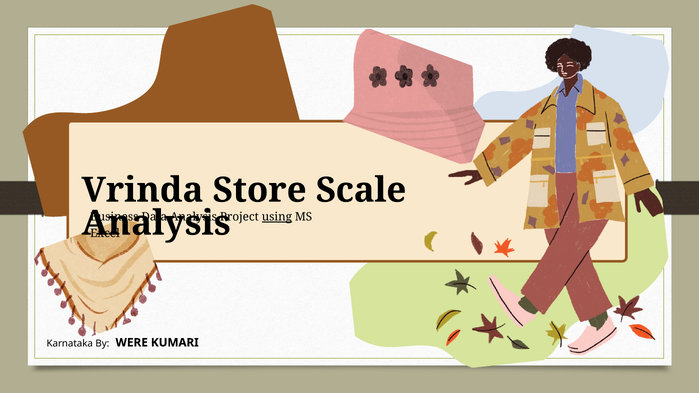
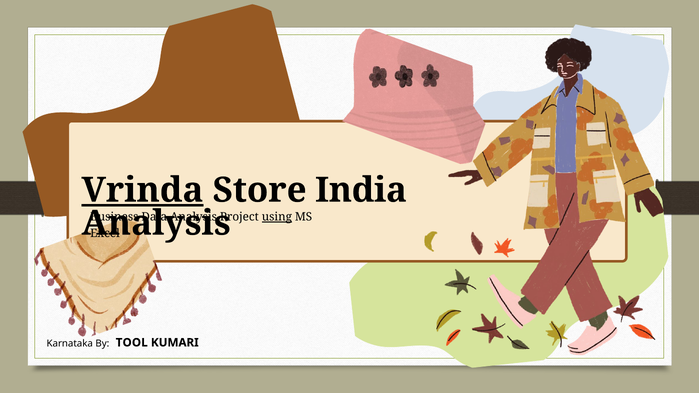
Vrinda underline: none -> present (142, 190)
Scale: Scale -> India (361, 190)
WERE: WERE -> TOOL (132, 343)
